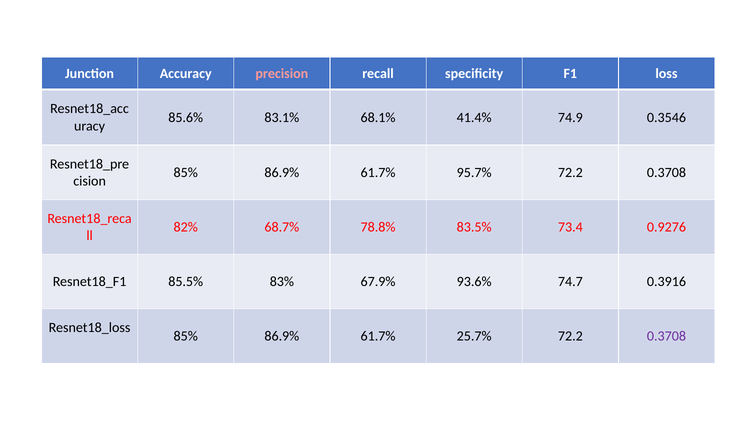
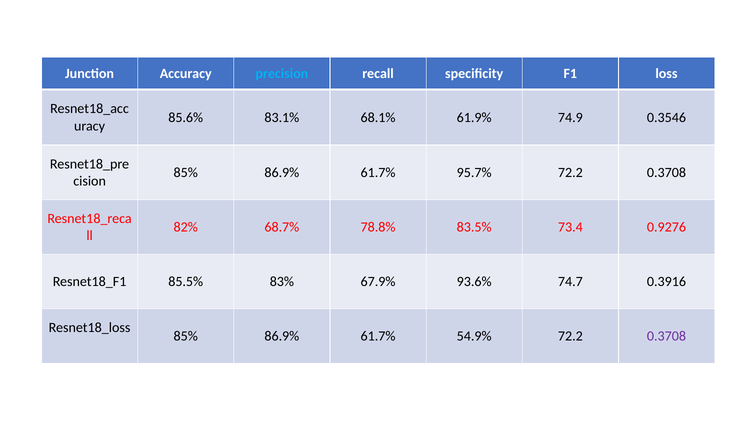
precision colour: pink -> light blue (282, 73)
41.4%: 41.4% -> 61.9% (474, 117)
25.7%: 25.7% -> 54.9% (474, 336)
